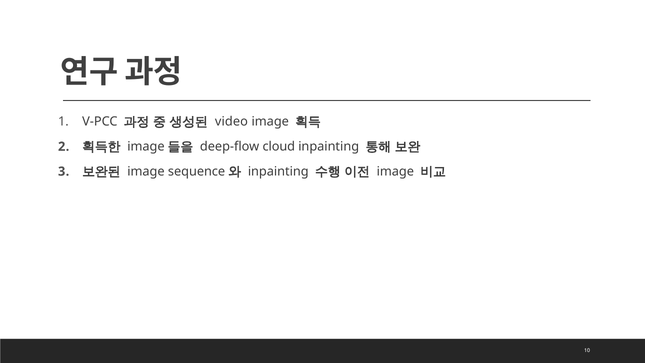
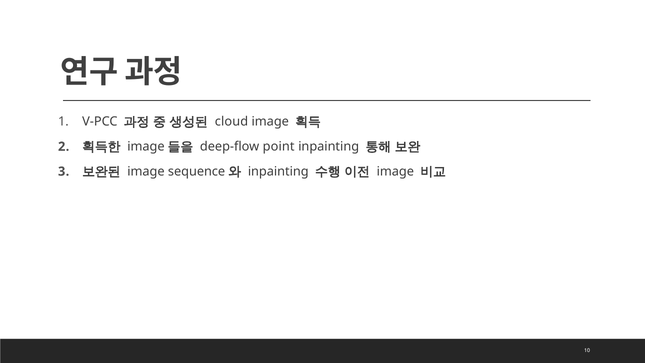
video: video -> cloud (231, 122)
cloud: cloud -> point (279, 146)
